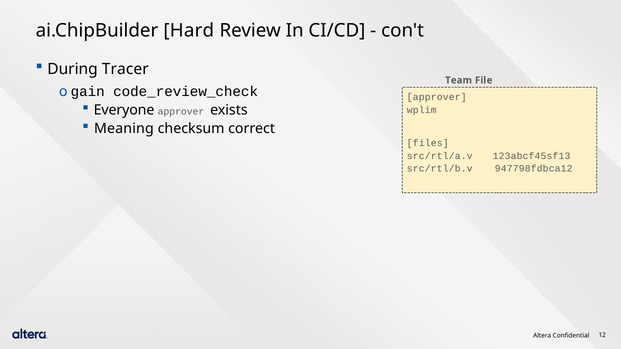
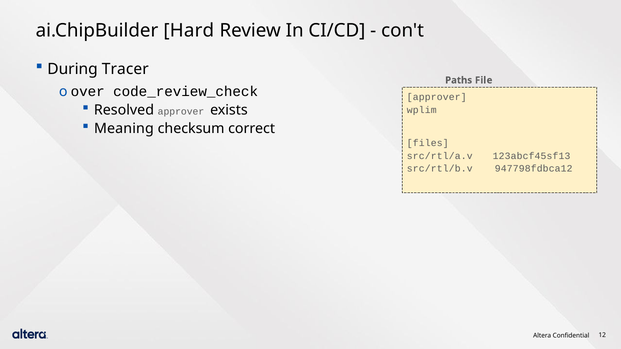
Team: Team -> Paths (459, 80)
gain: gain -> over (88, 91)
Everyone: Everyone -> Resolved (124, 110)
